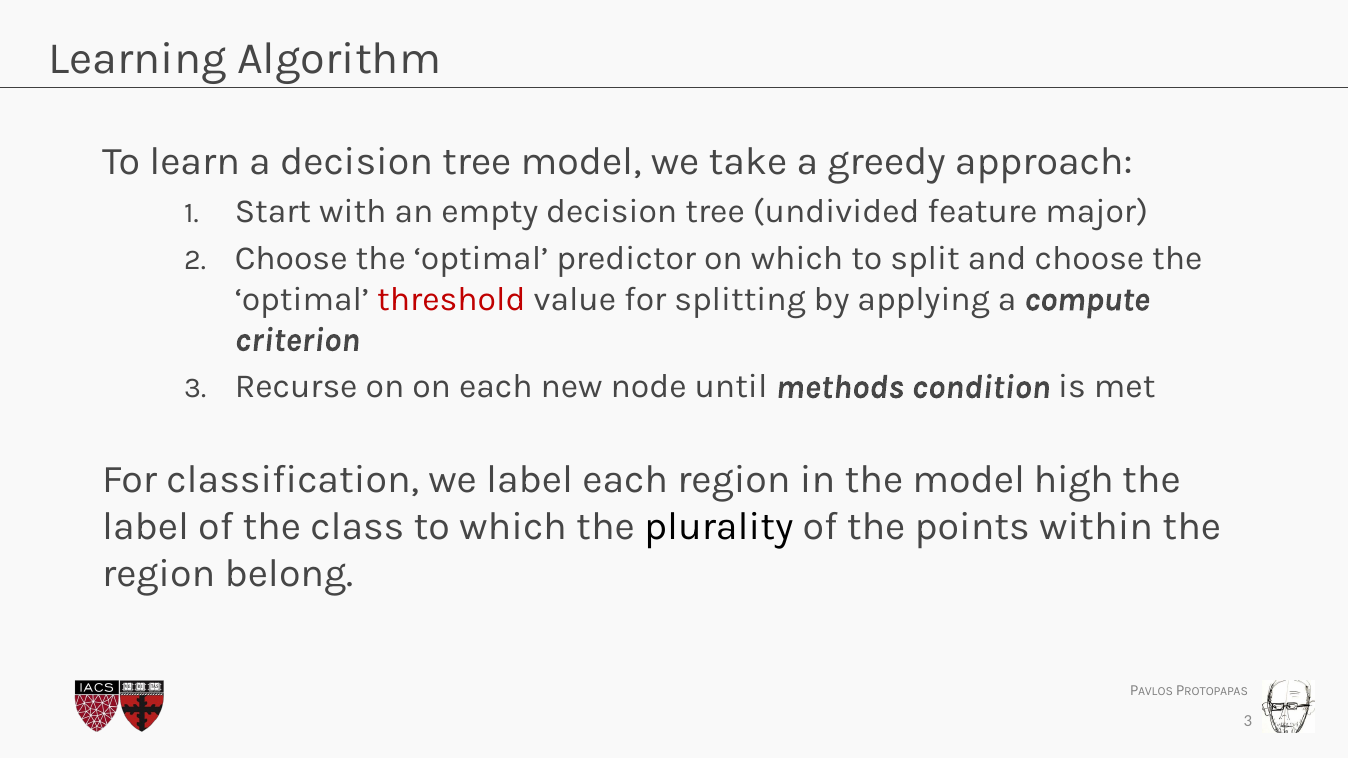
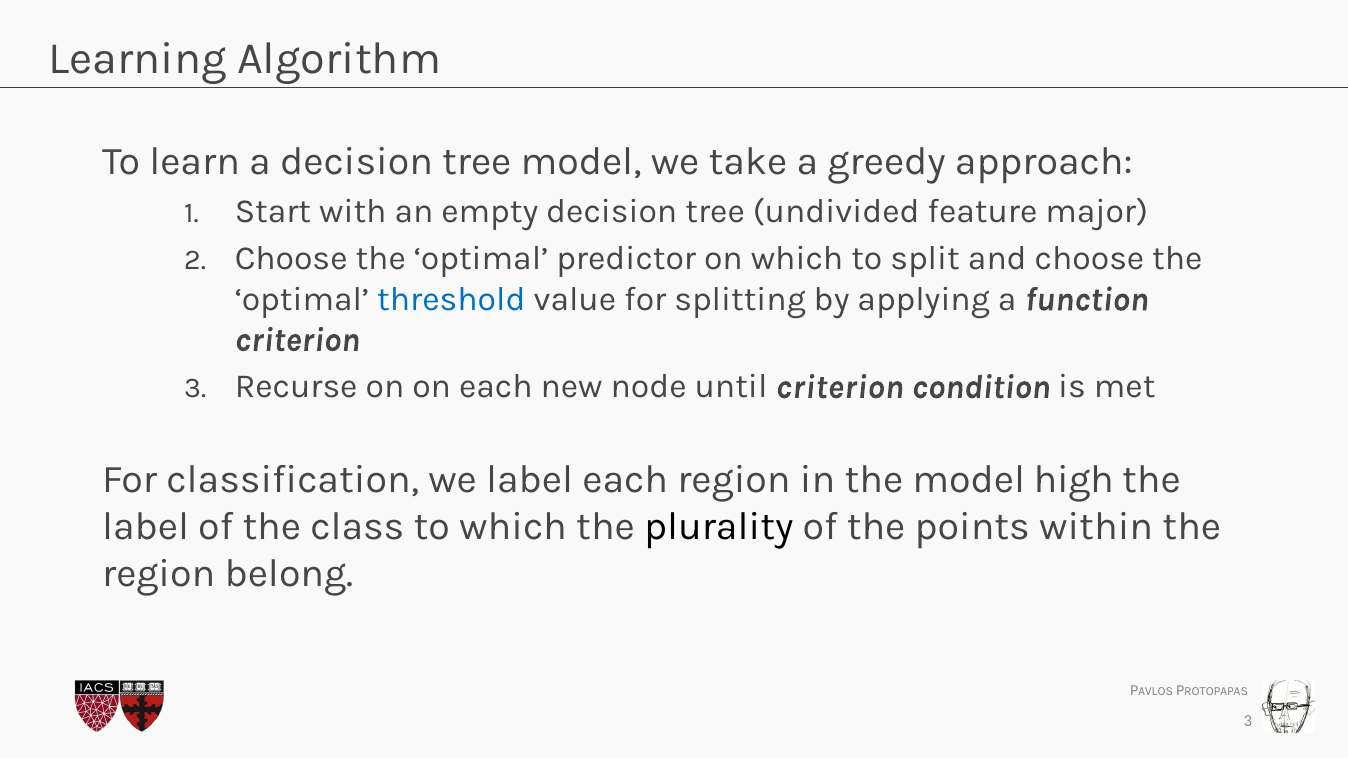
threshold colour: red -> blue (451, 299)
compute: compute -> function (1087, 299)
until methods: methods -> criterion (840, 387)
